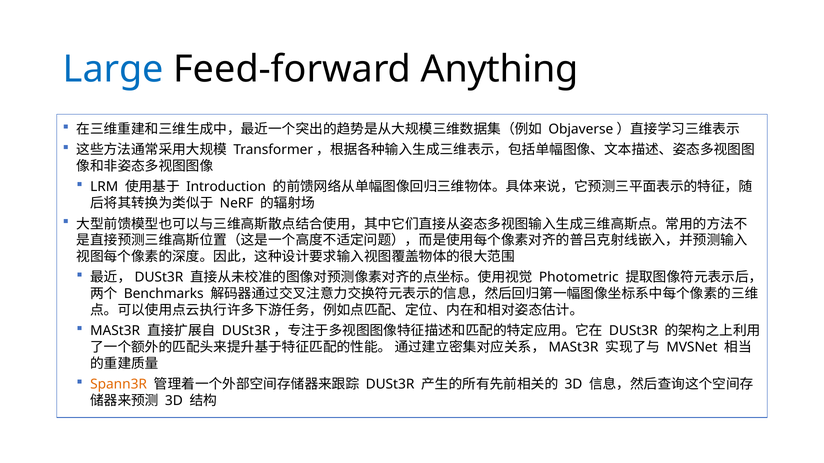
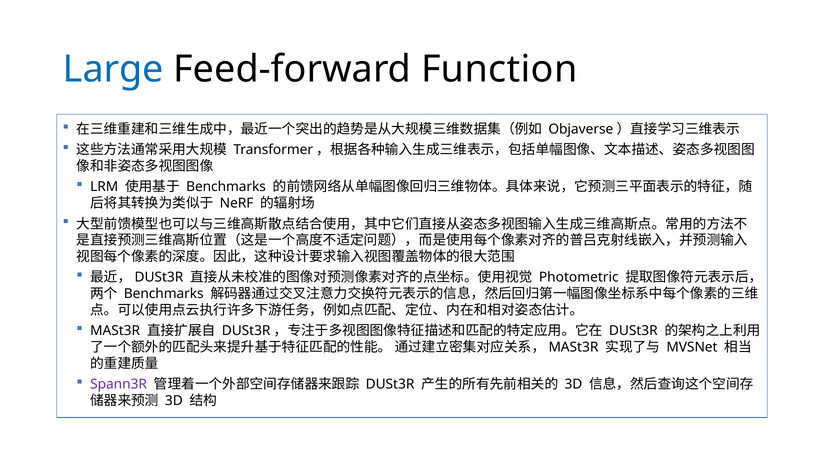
Anything: Anything -> Function (499, 69)
Introduction: Introduction -> Benchmarks (226, 187)
Spann3R colour: orange -> purple (119, 385)
